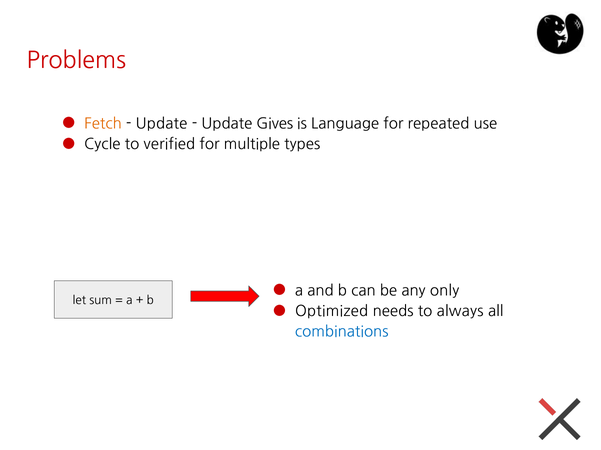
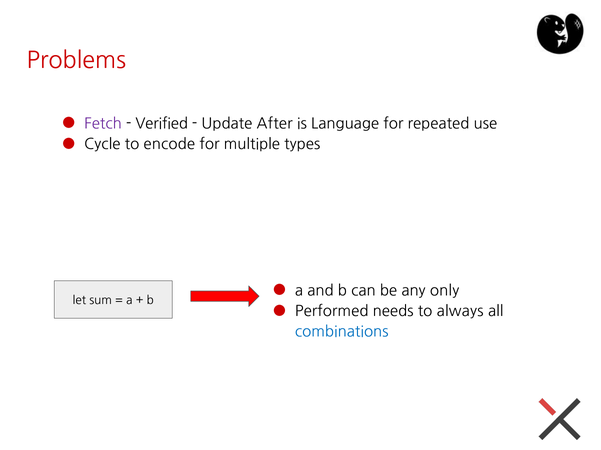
Fetch colour: orange -> purple (103, 124)
Update: Update -> Verified (162, 124)
Gives: Gives -> After (275, 124)
verified: verified -> encode (169, 144)
Optimized: Optimized -> Performed (332, 312)
